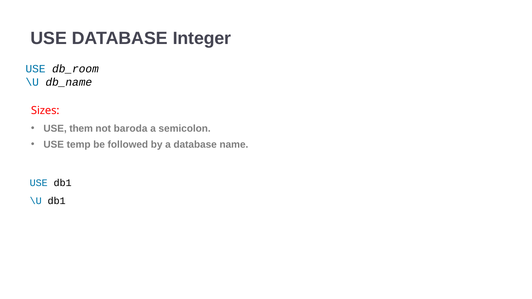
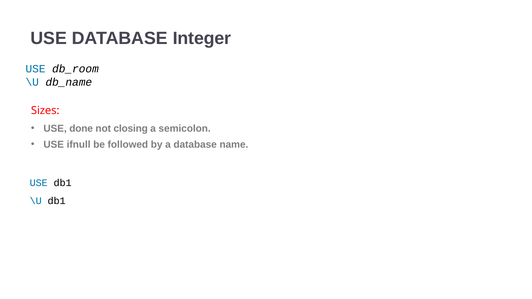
them: them -> done (81, 129)
baroda: baroda -> closing (131, 129)
temp: temp -> ifnull (79, 145)
